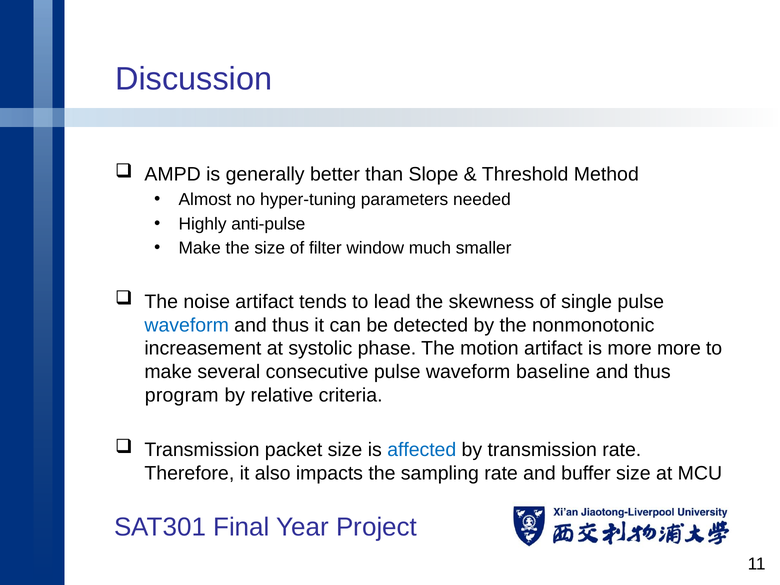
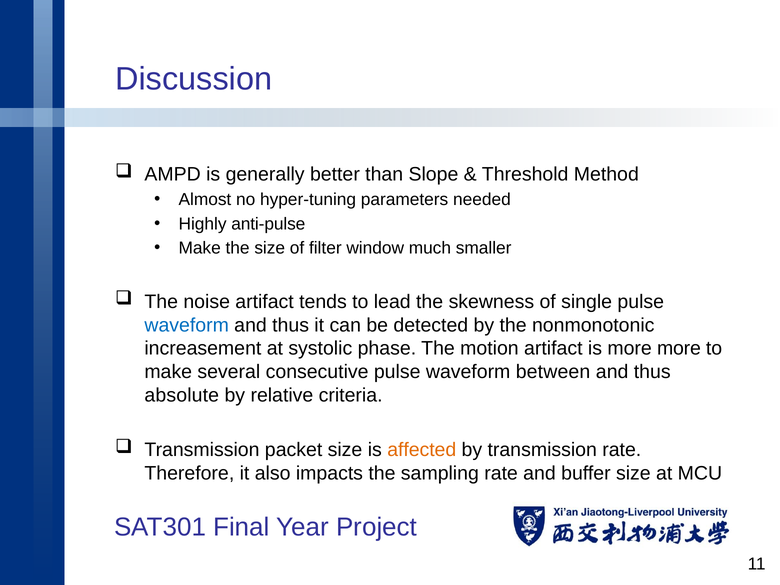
baseline: baseline -> between (553, 372)
program: program -> absolute (182, 395)
affected colour: blue -> orange (422, 450)
